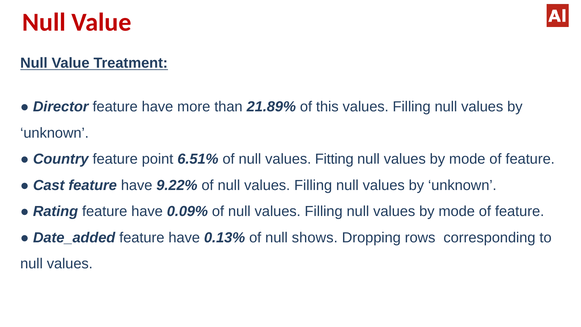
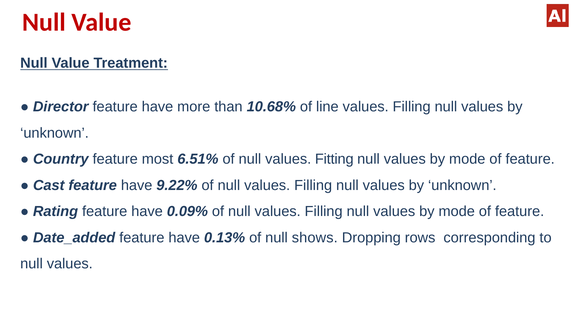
21.89%: 21.89% -> 10.68% (271, 107)
this: this -> line (327, 107)
point: point -> most (158, 159)
